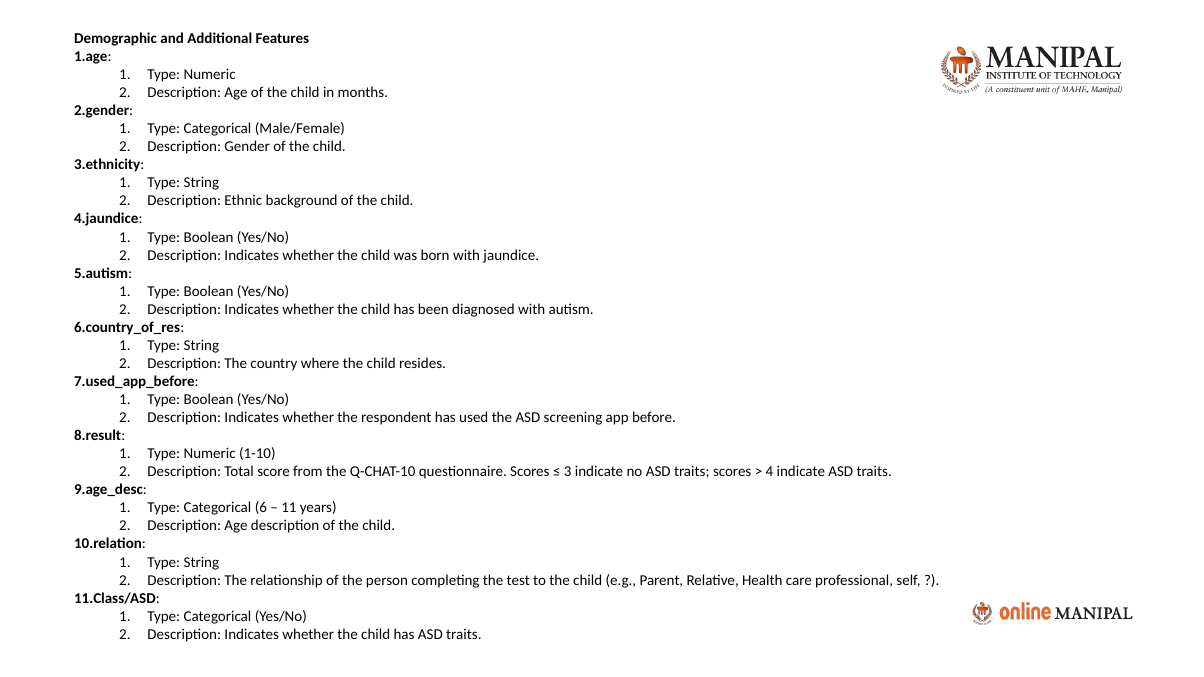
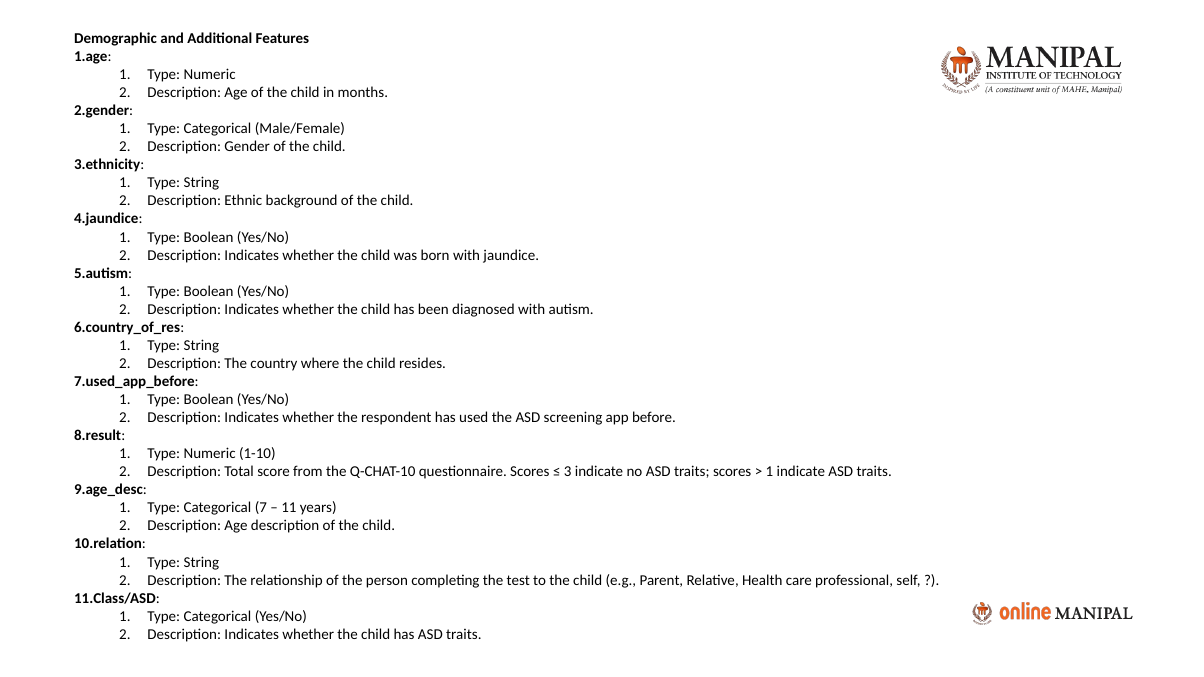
4: 4 -> 1 (770, 472)
6: 6 -> 7 (261, 508)
